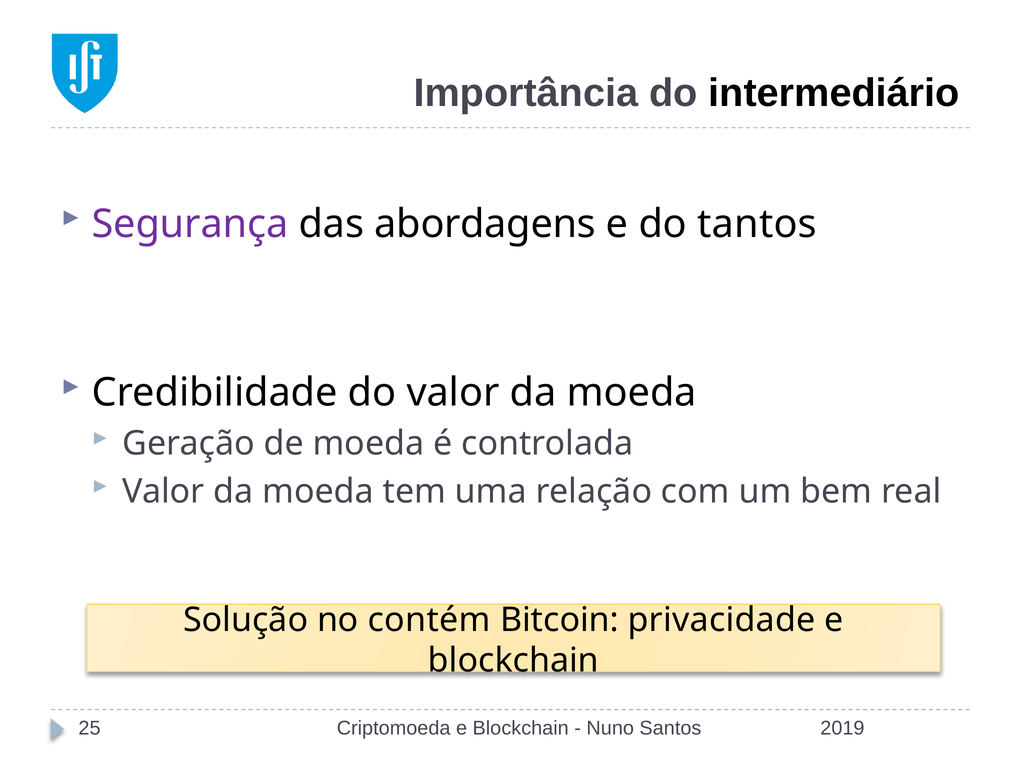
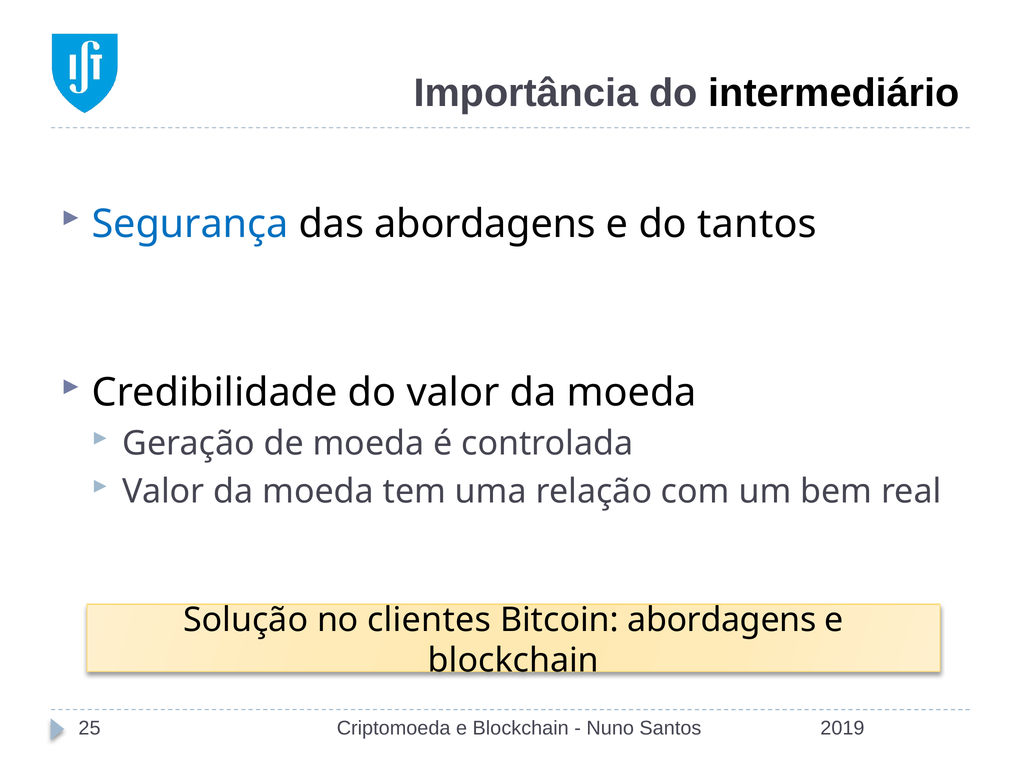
Segurança colour: purple -> blue (190, 224)
contém: contém -> clientes (429, 620)
Bitcoin privacidade: privacidade -> abordagens (722, 620)
